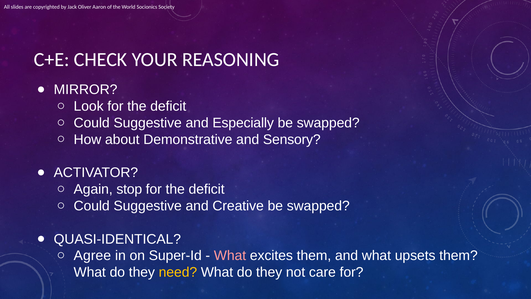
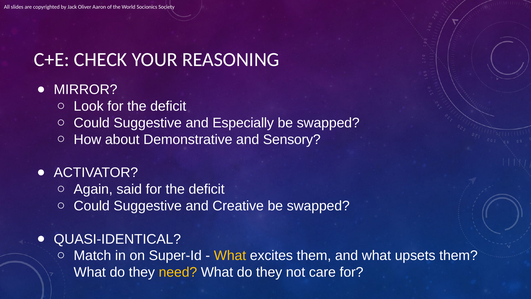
stop: stop -> said (129, 189)
Agree: Agree -> Match (92, 255)
What colour: pink -> yellow (230, 255)
